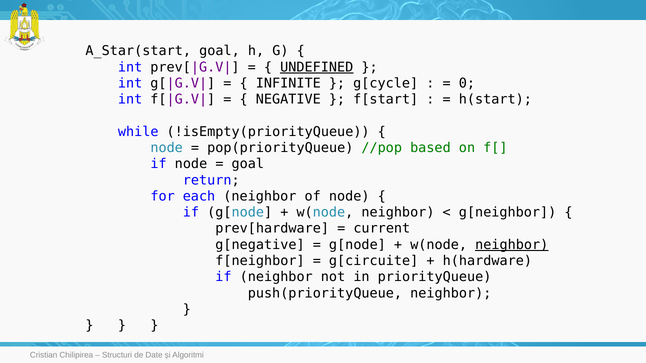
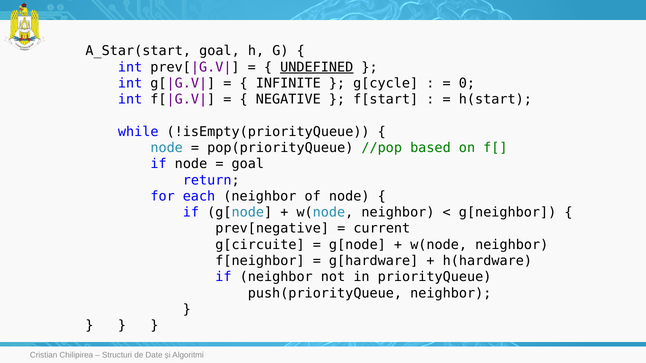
prev[hardware: prev[hardware -> prev[negative (272, 229)
g[negative: g[negative -> g[circuite (260, 245)
neighbor underline: present -> none (512, 245)
g[circuite: g[circuite -> g[hardware (374, 261)
